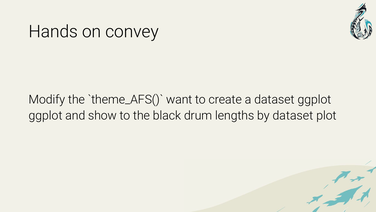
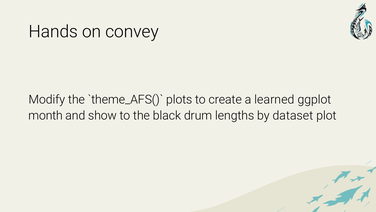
want: want -> plots (179, 99)
a dataset: dataset -> learned (274, 99)
ggplot: ggplot -> month (46, 115)
